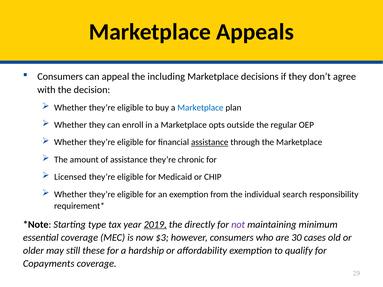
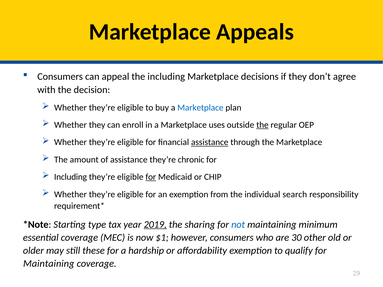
opts: opts -> uses (217, 125)
the underline: none -> present (262, 125)
Licensed: Licensed -> Including (70, 177)
for underline: none -> present (151, 177)
directly: directly -> sharing (200, 225)
not colour: purple -> blue (238, 225)
$3: $3 -> $1 (162, 238)
cases: cases -> other (315, 238)
Copayments: Copayments -> Maintaining (49, 264)
